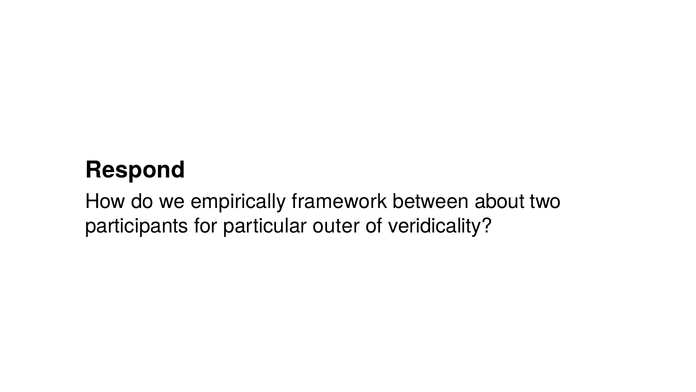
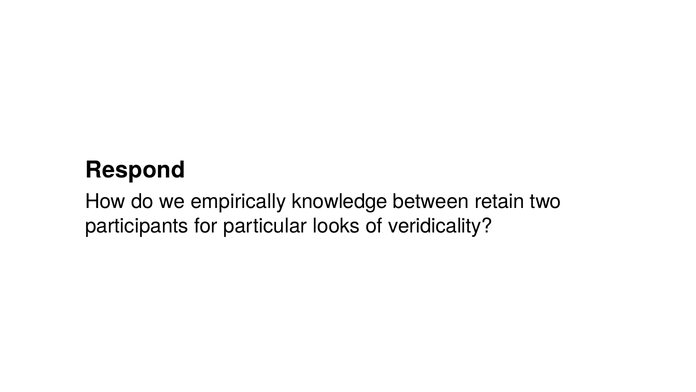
framework: framework -> knowledge (340, 201)
about: about -> retain (500, 201)
outer: outer -> looks (336, 226)
